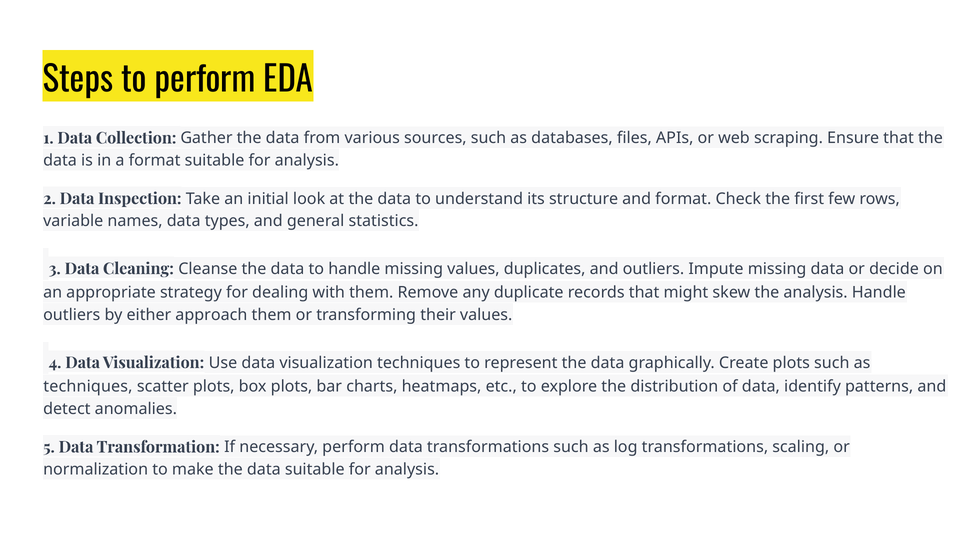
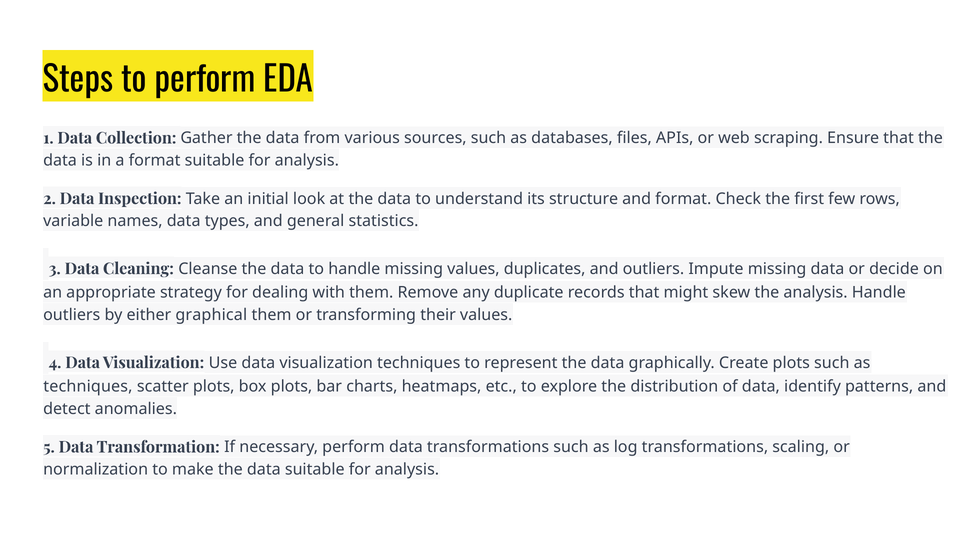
approach: approach -> graphical (211, 315)
